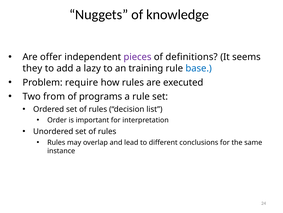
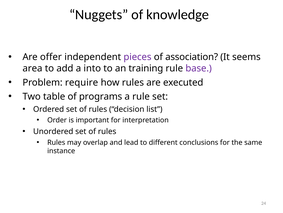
definitions: definitions -> association (192, 57)
they: they -> area (32, 68)
lazy: lazy -> into (92, 68)
base colour: blue -> purple (199, 68)
from: from -> table (54, 96)
